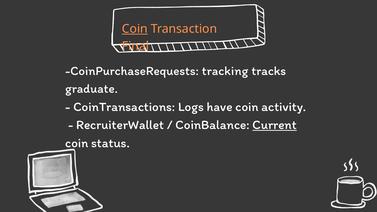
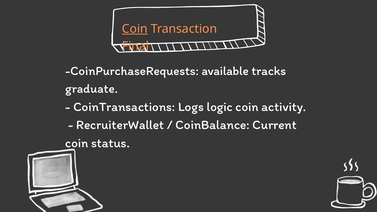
tracking: tracking -> available (225, 71)
have: have -> logic (220, 107)
Current underline: present -> none (275, 125)
